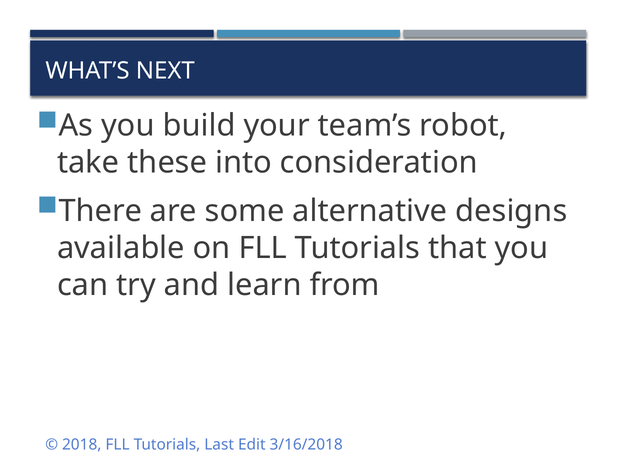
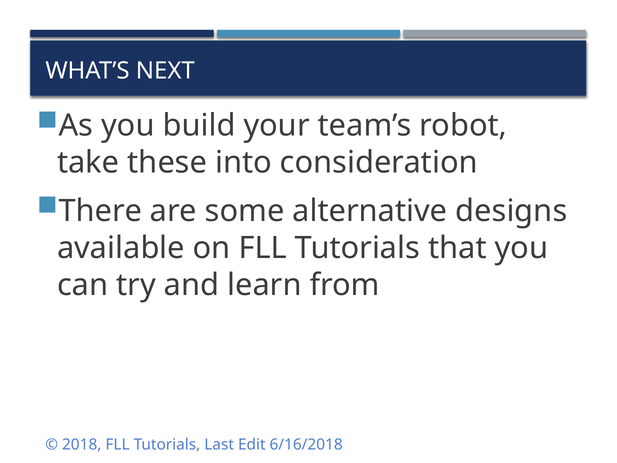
3/16/2018: 3/16/2018 -> 6/16/2018 (306, 444)
